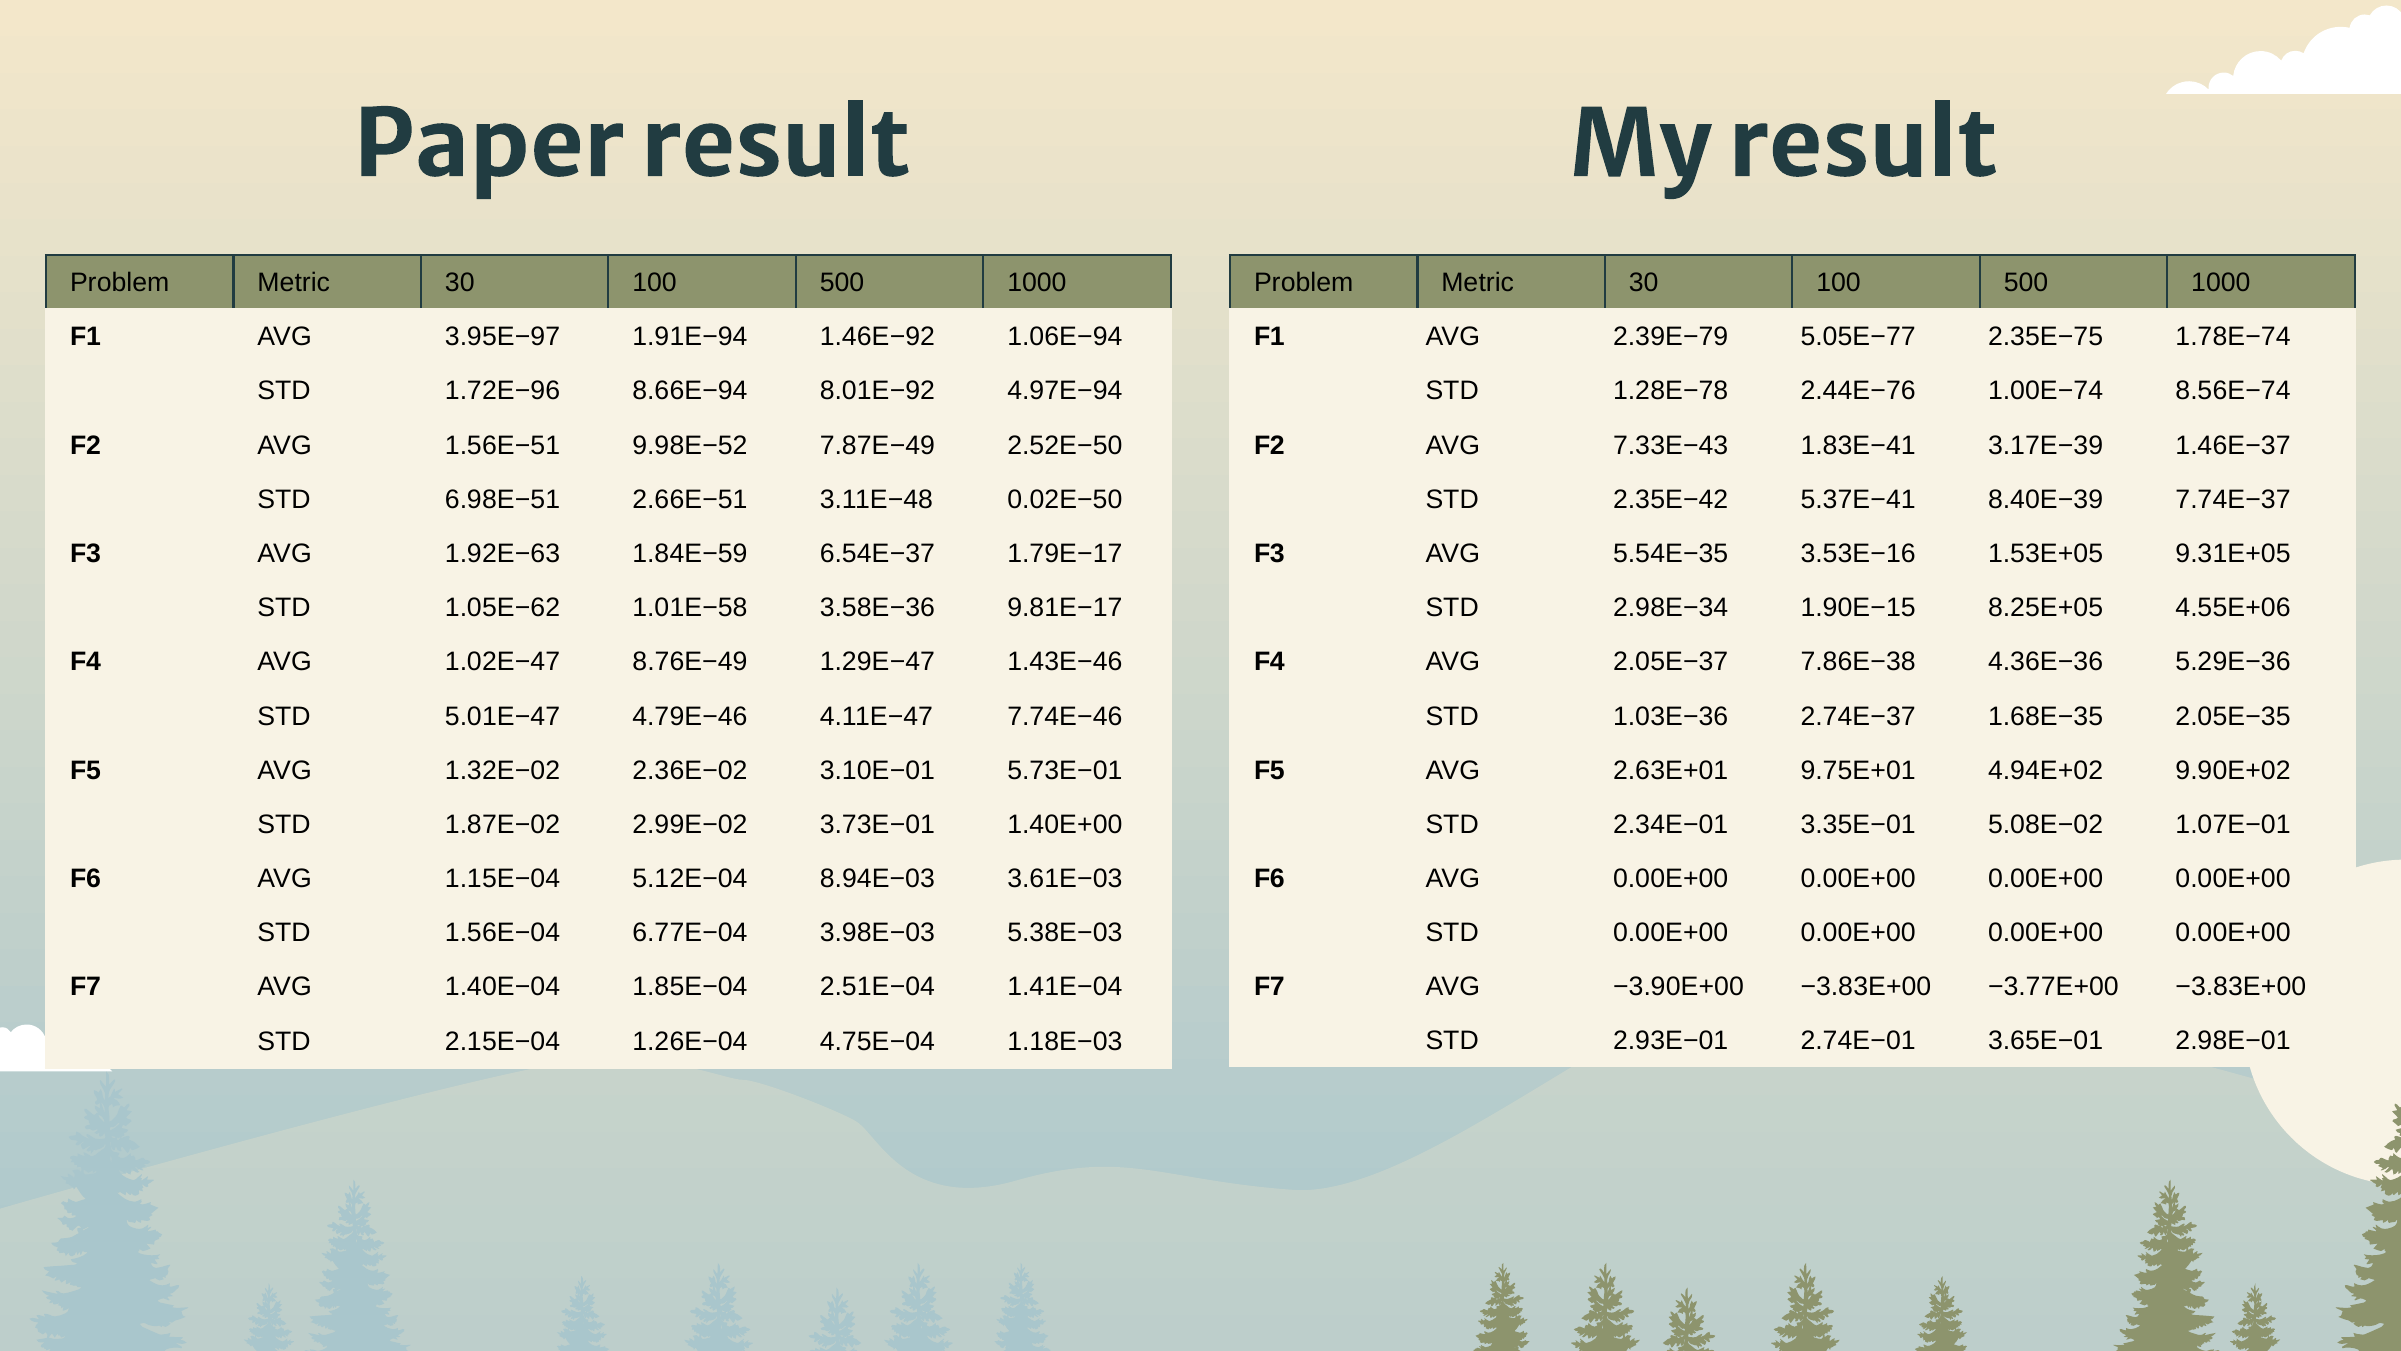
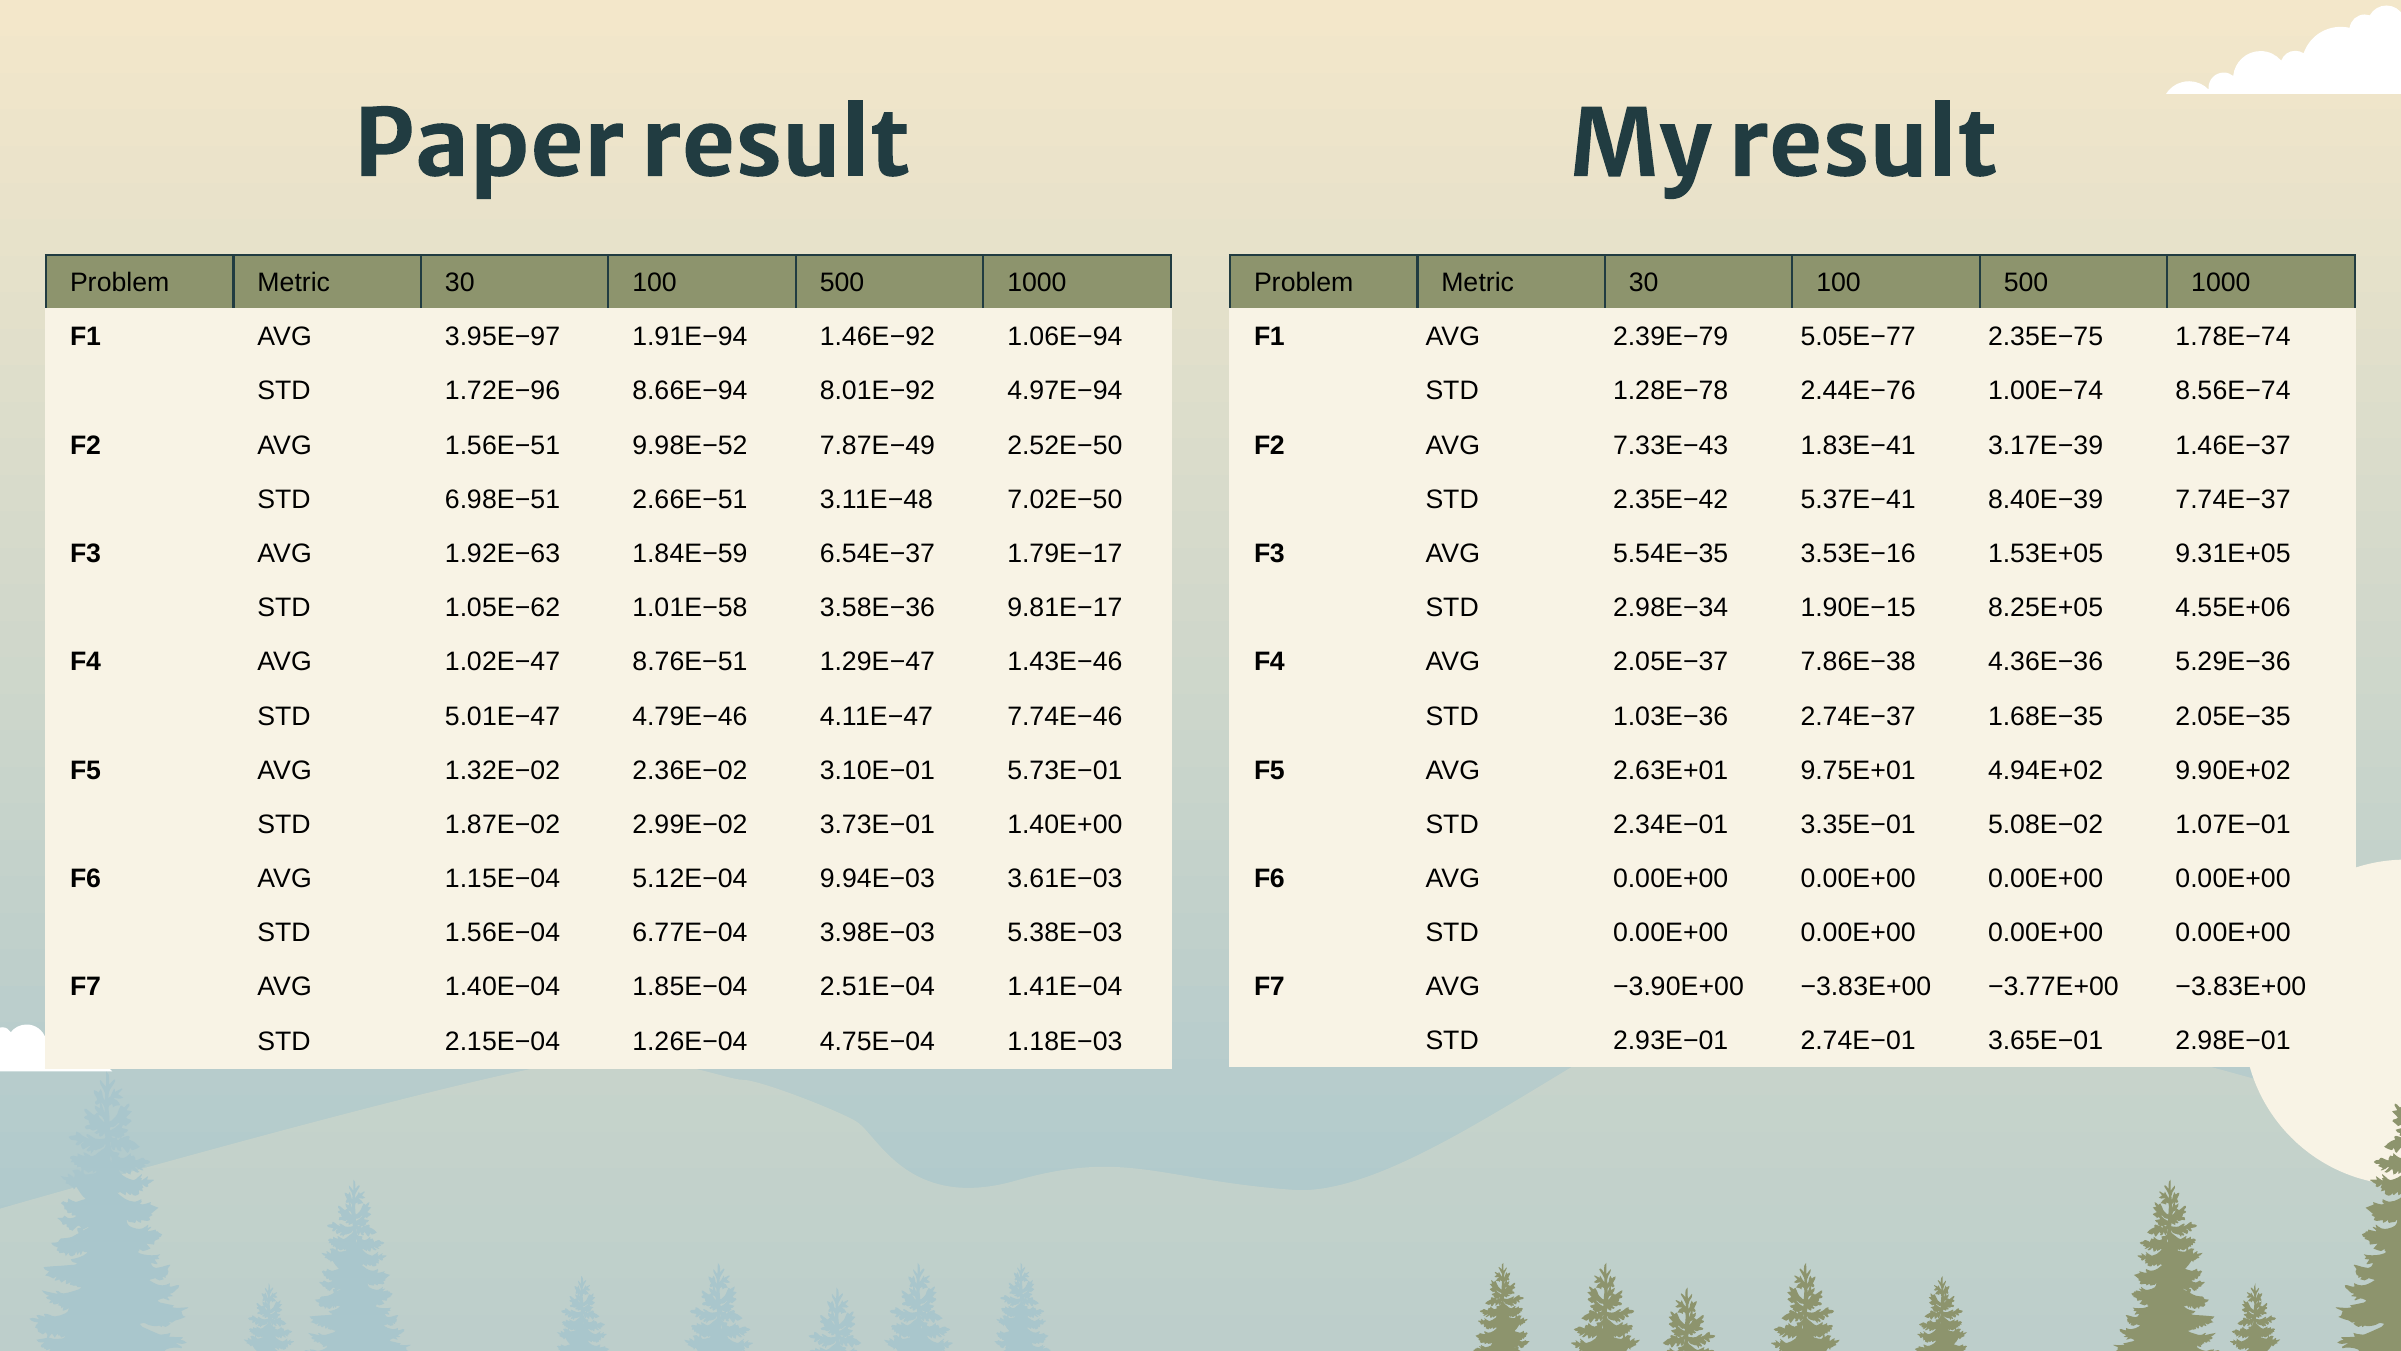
0.02E−50: 0.02E−50 -> 7.02E−50 (1065, 499)
8.76E−49: 8.76E−49 -> 8.76E−51 (690, 662)
8.94E−03: 8.94E−03 -> 9.94E−03 (877, 879)
